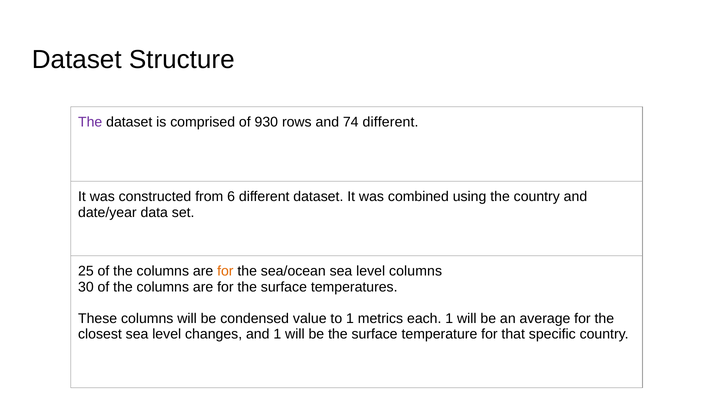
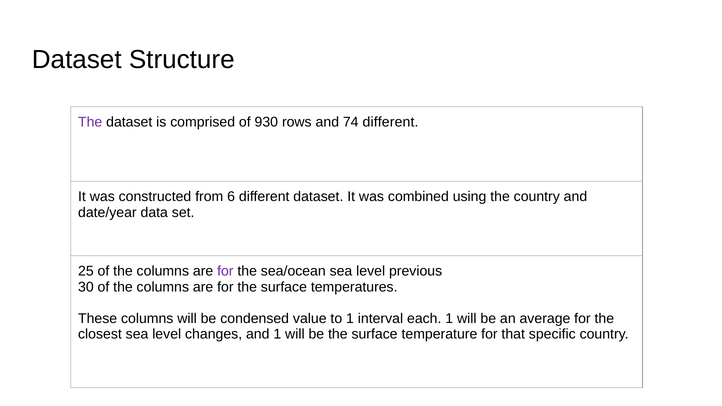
for colour: orange -> purple (225, 271)
level columns: columns -> previous (416, 271)
metrics: metrics -> interval (380, 319)
